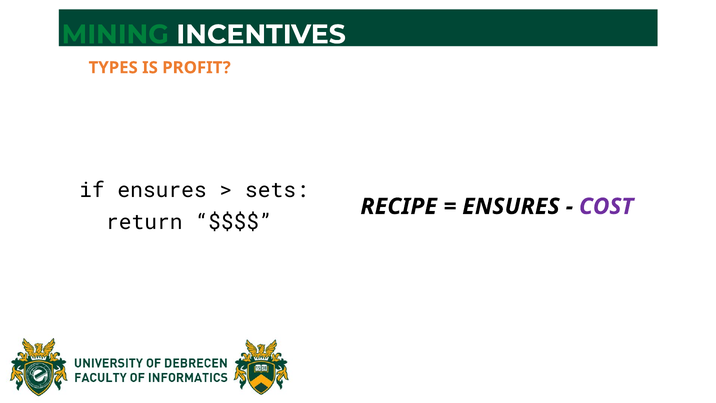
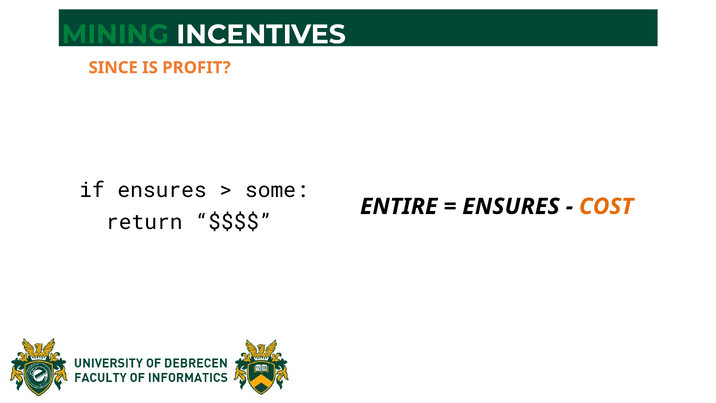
TYPES: TYPES -> SINCE (113, 68)
sets: sets -> some (277, 190)
RECIPE: RECIPE -> ENTIRE (399, 206)
COST colour: purple -> orange (606, 206)
